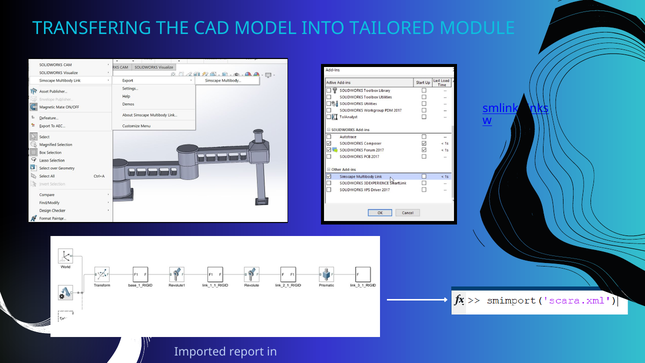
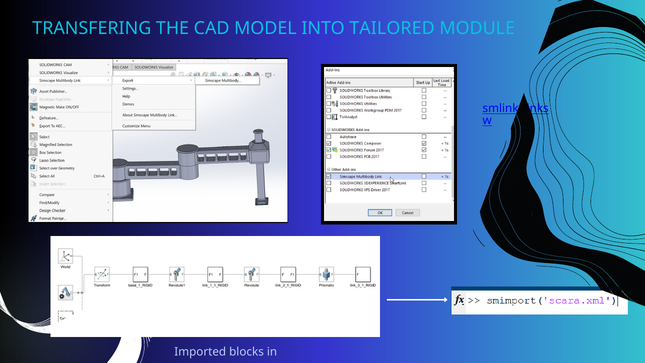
report: report -> blocks (247, 352)
